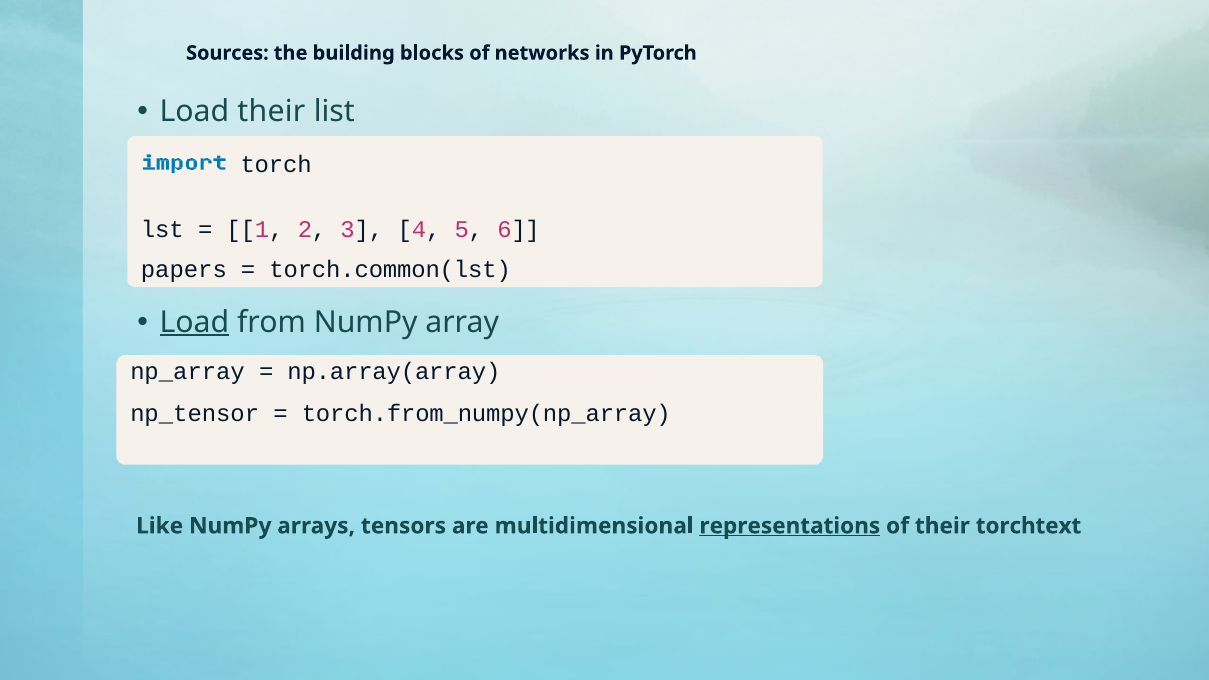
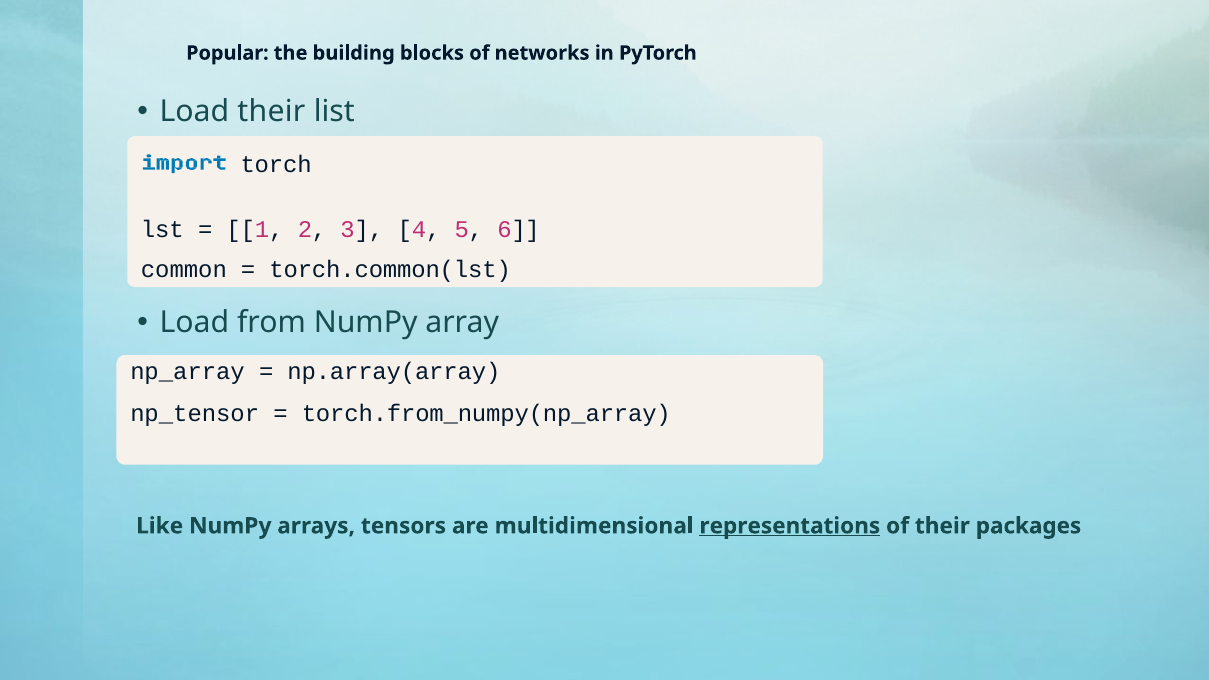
Sources: Sources -> Popular (227, 53)
papers: papers -> common (184, 270)
Load underline: present -> none (194, 322)
torchtext: torchtext -> packages (1029, 526)
